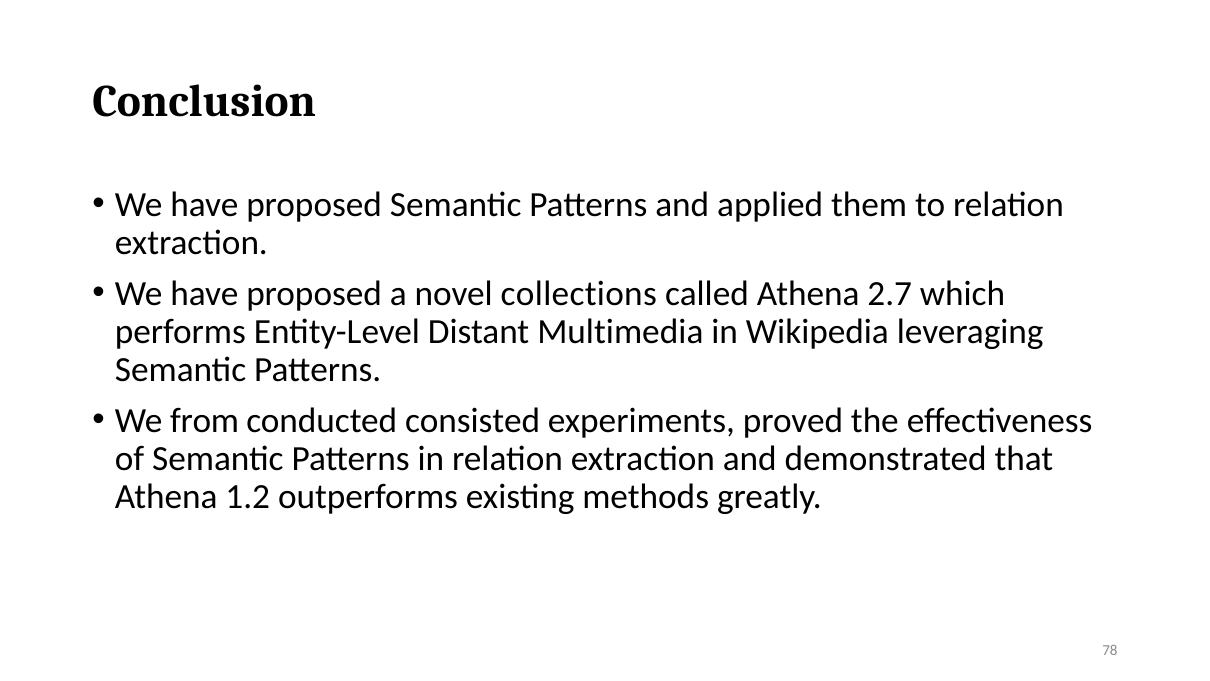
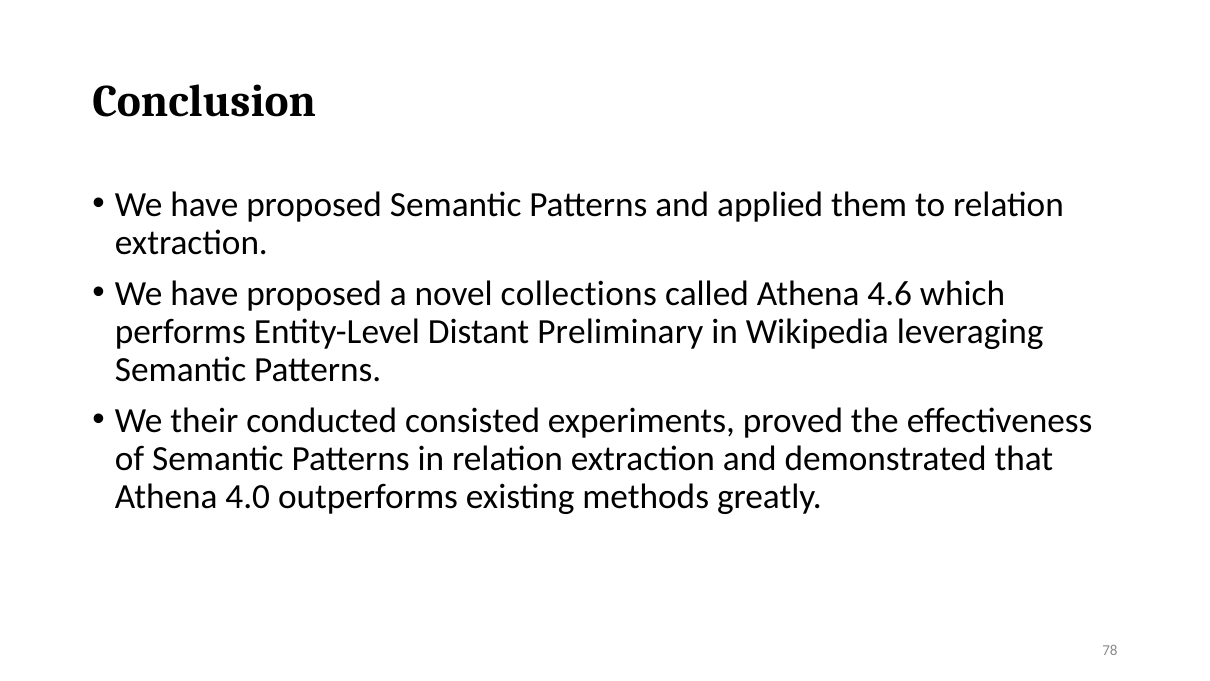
2.7: 2.7 -> 4.6 (890, 293)
Multimedia: Multimedia -> Preliminary (620, 332)
from: from -> their (204, 420)
1.2: 1.2 -> 4.0 (248, 497)
